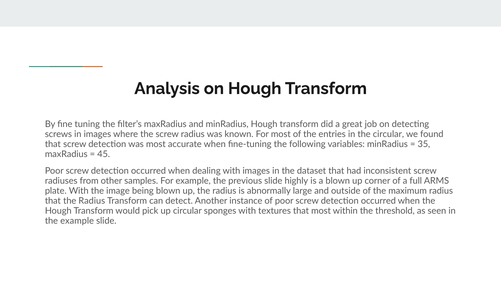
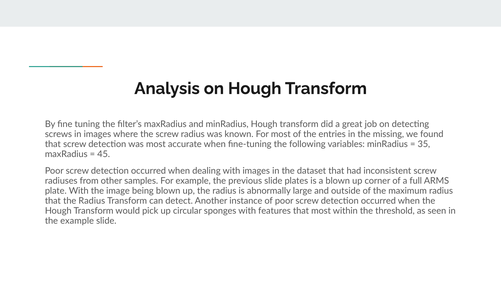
the circular: circular -> missing (388, 134)
highly: highly -> plates (296, 181)
textures: textures -> features (275, 211)
